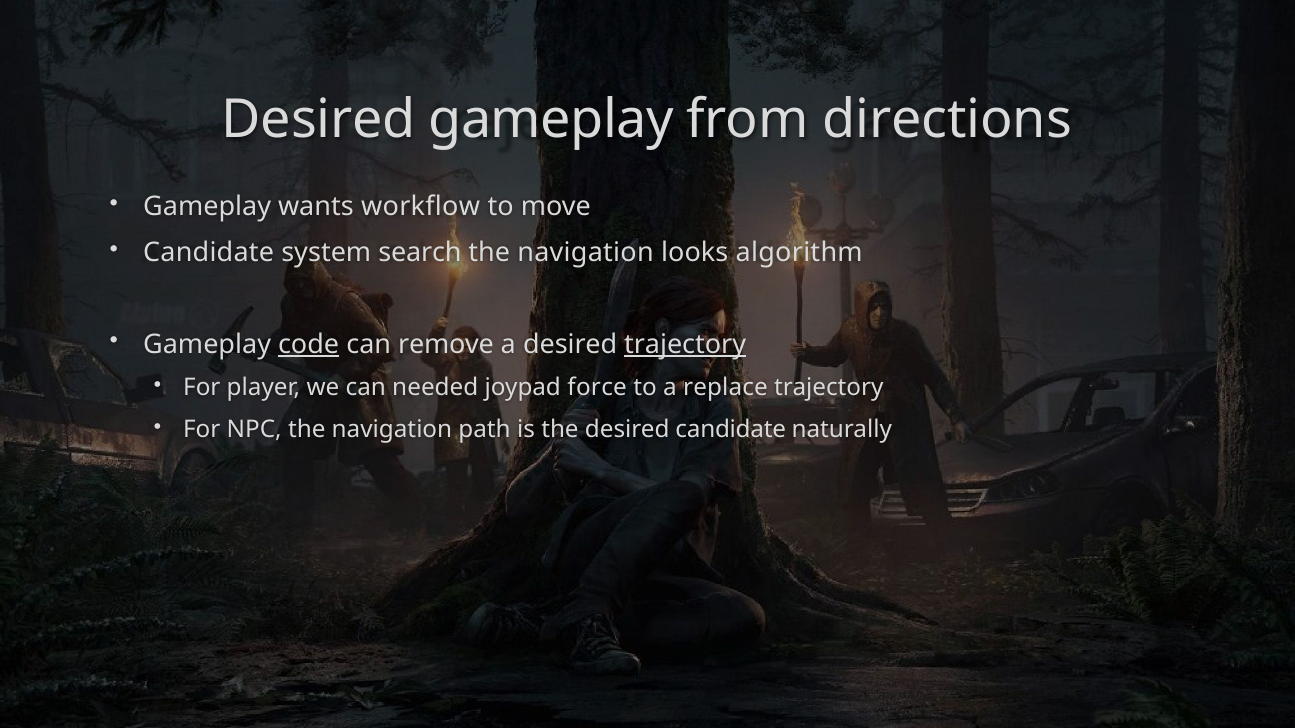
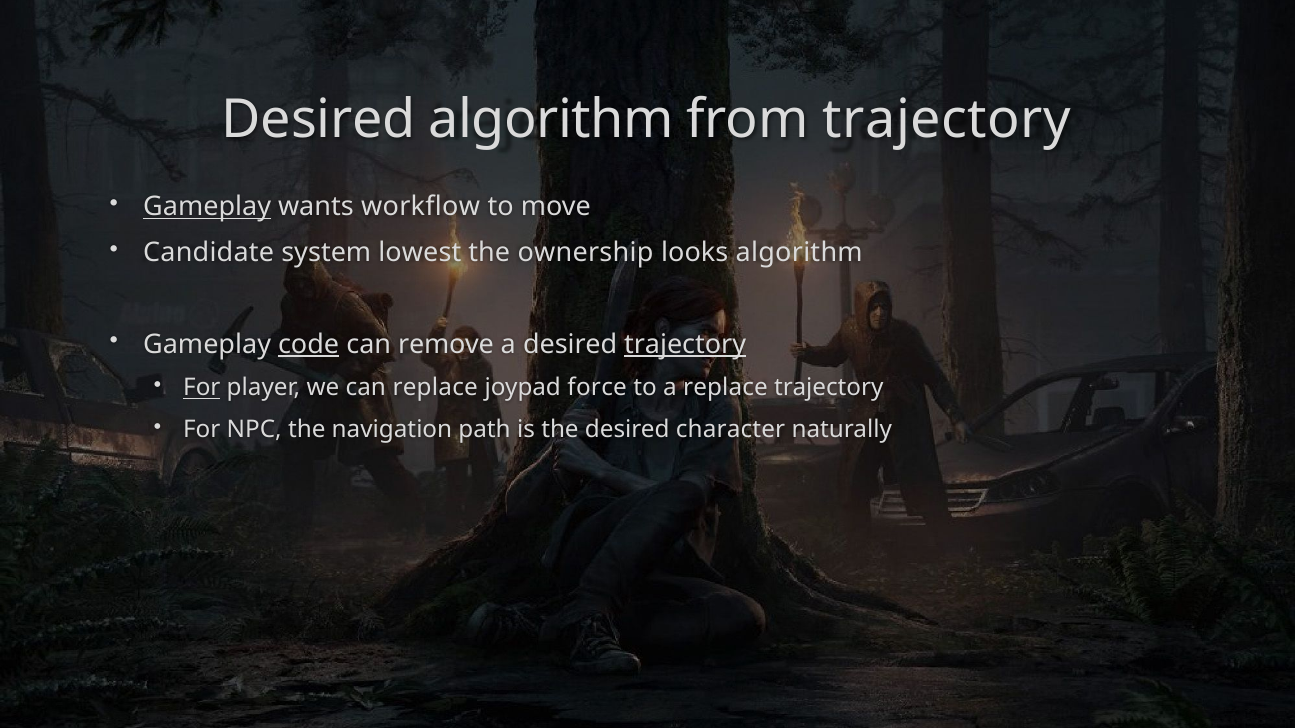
Desired gameplay: gameplay -> algorithm (551, 120)
from directions: directions -> trajectory (947, 120)
Gameplay underline: none -> present (207, 207)
search: search -> lowest (420, 253)
navigation: navigation -> ownership (586, 253)
For underline: none -> present (202, 388)
can needed: needed -> replace (435, 388)
desired candidate: candidate -> character (731, 430)
